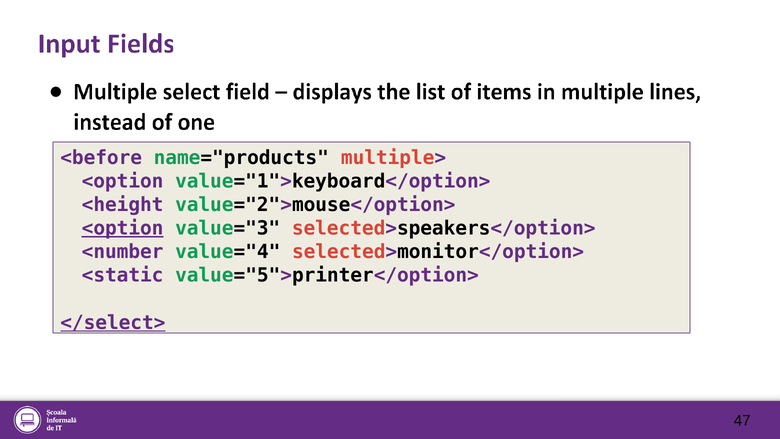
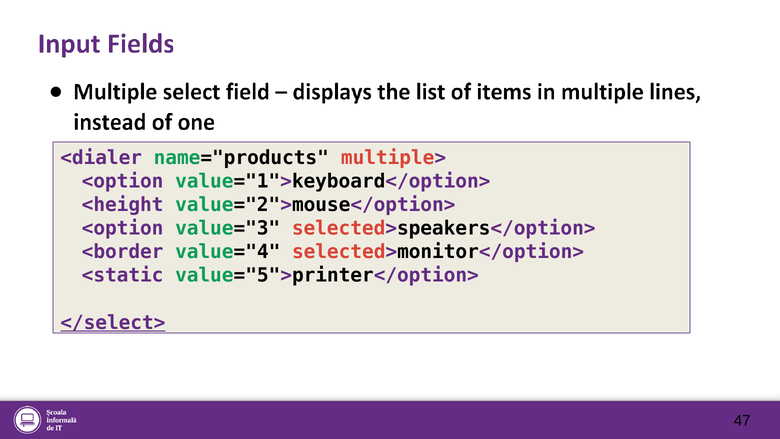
<before: <before -> <dialer (101, 158)
<option underline: present -> none (123, 228)
<number: <number -> <border (123, 252)
